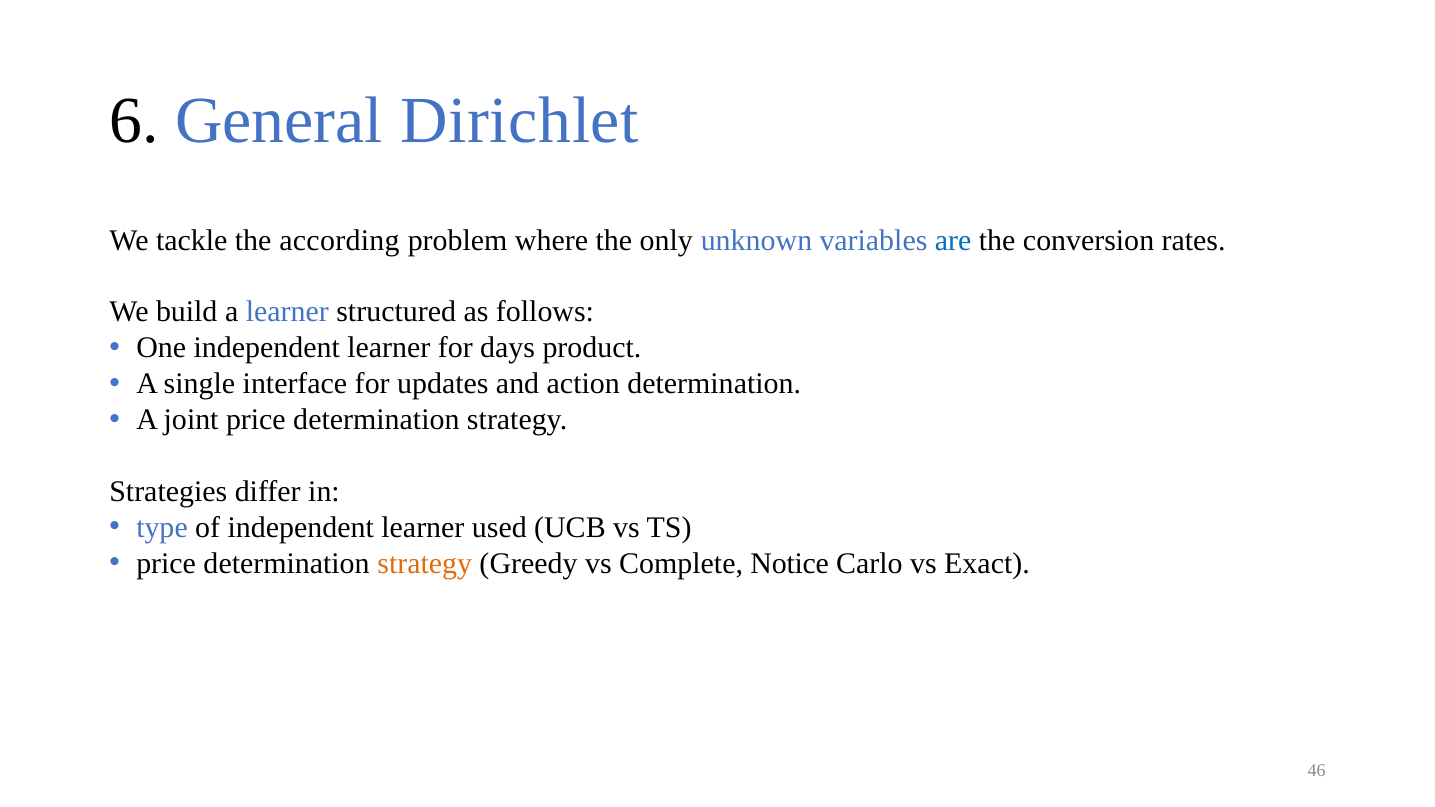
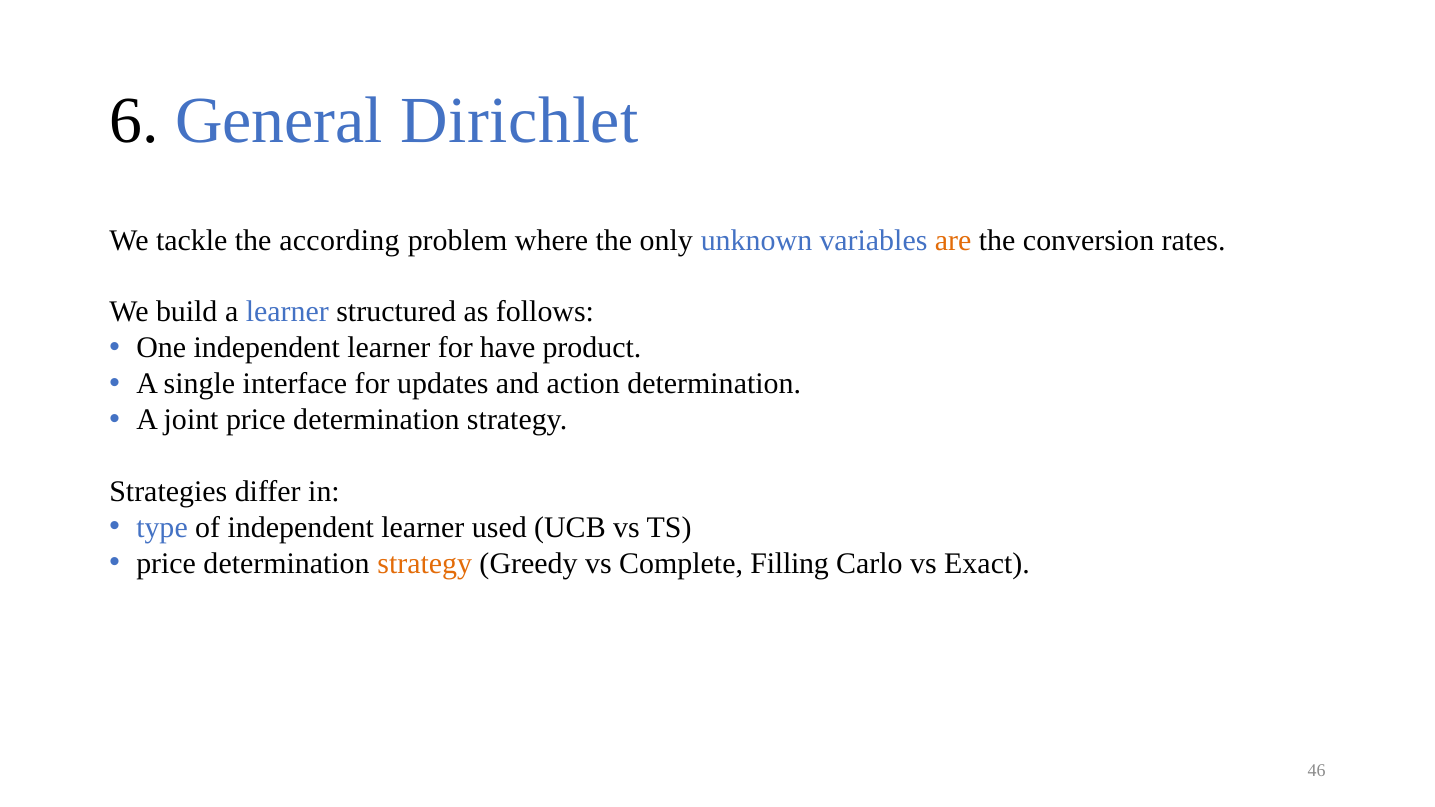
are colour: blue -> orange (953, 240)
days: days -> have (508, 348)
Notice: Notice -> Filling (790, 564)
